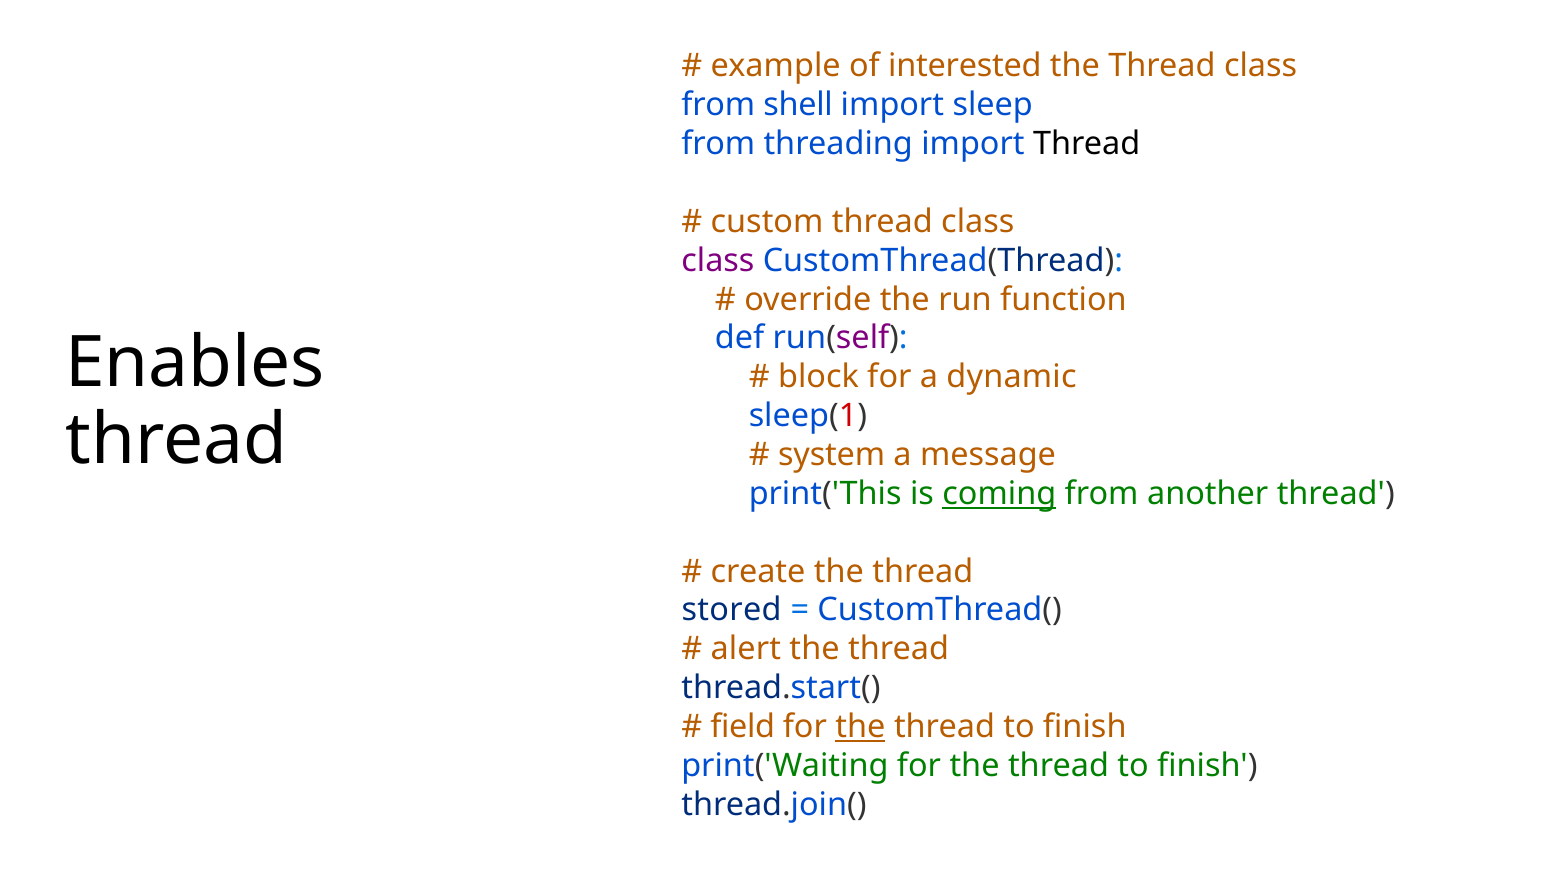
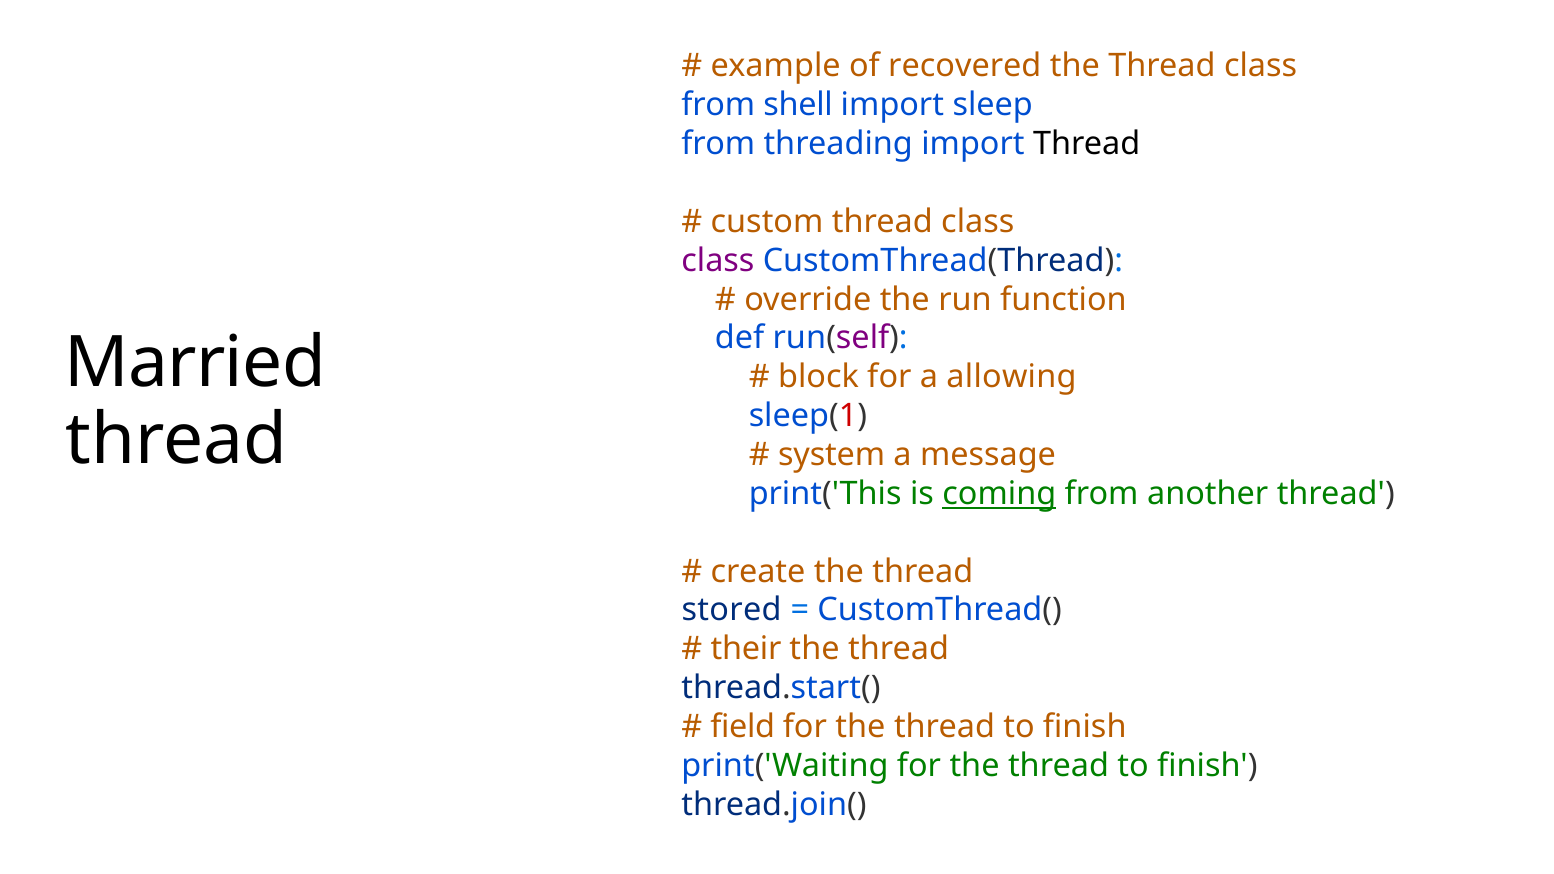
interested: interested -> recovered (965, 66)
Enables: Enables -> Married (195, 363)
dynamic: dynamic -> allowing (1012, 377)
alert: alert -> their (746, 649)
the underline: present -> none (860, 727)
